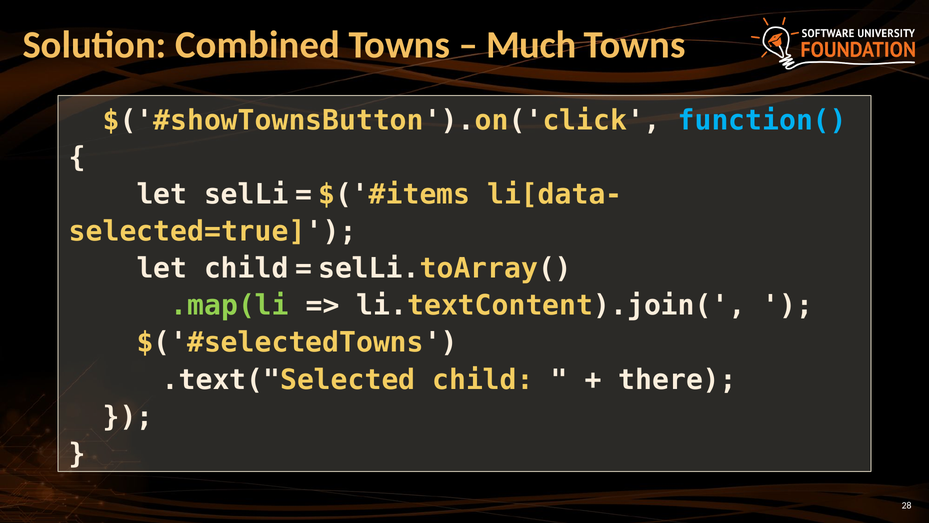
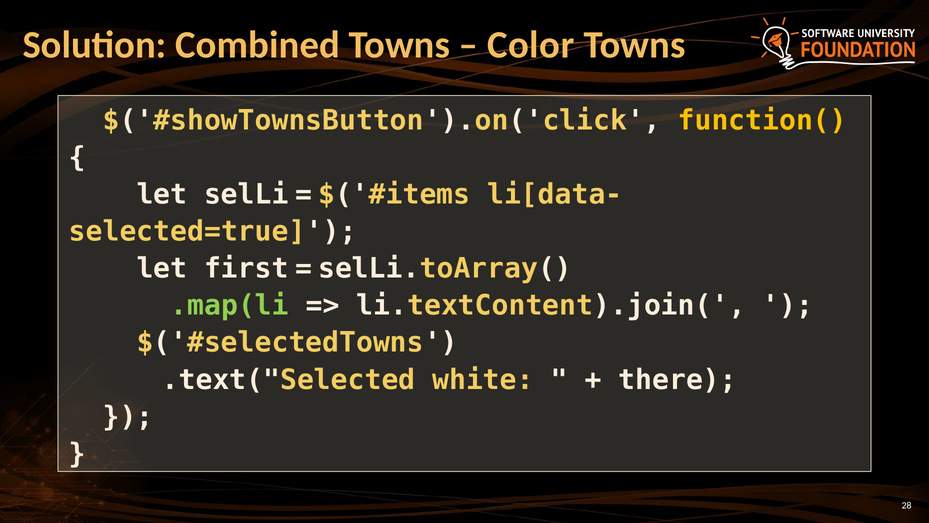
Much: Much -> Color (531, 45)
function( colour: light blue -> yellow (762, 120)
let child: child -> first (246, 268)
.text("Selected child: child -> white (483, 380)
